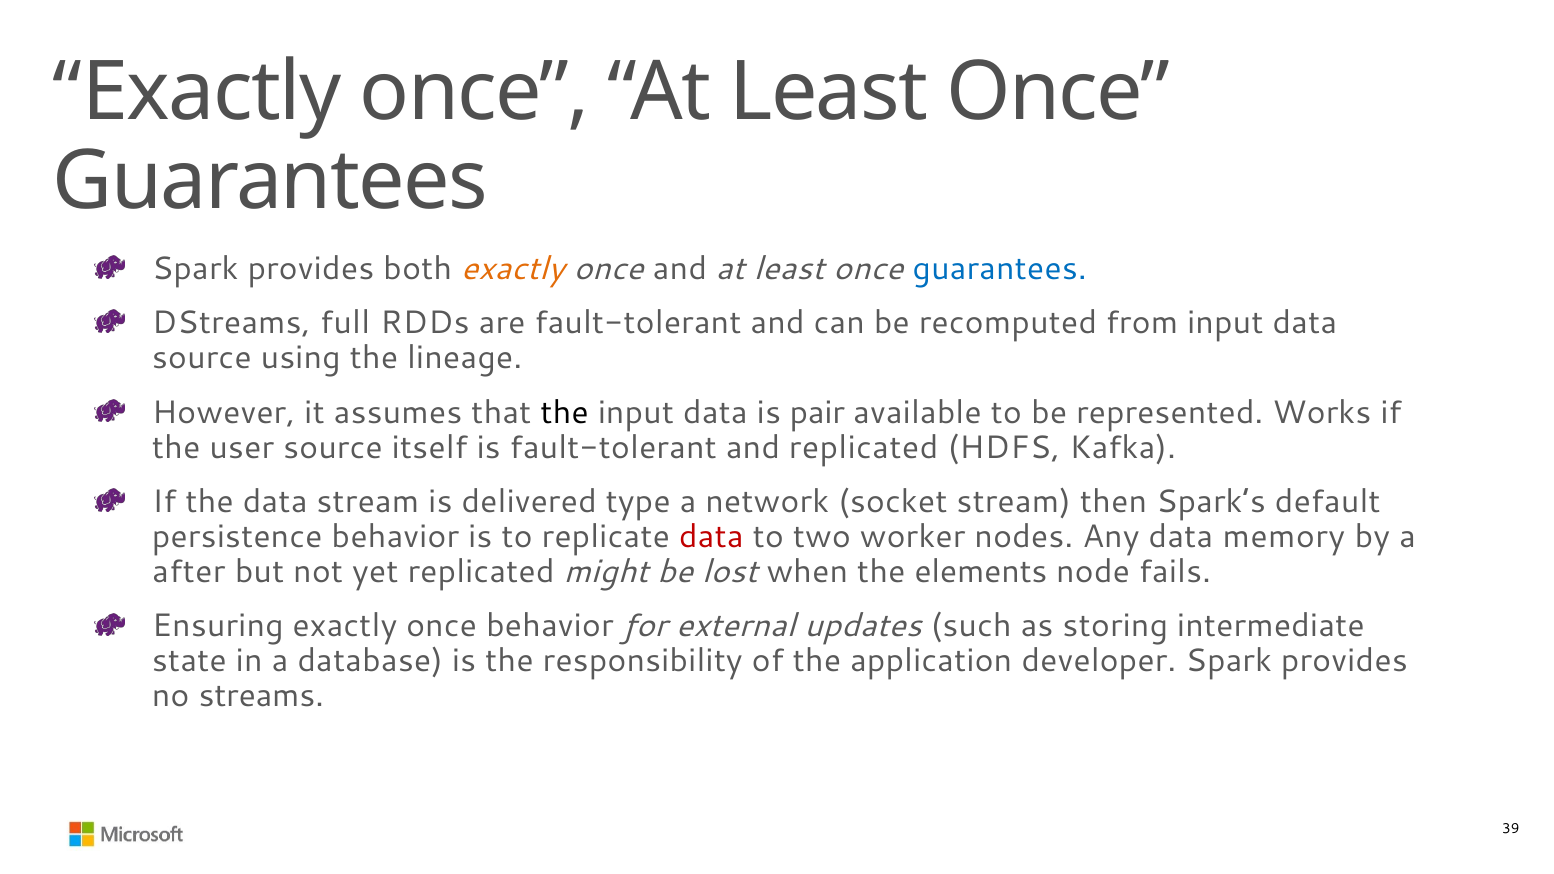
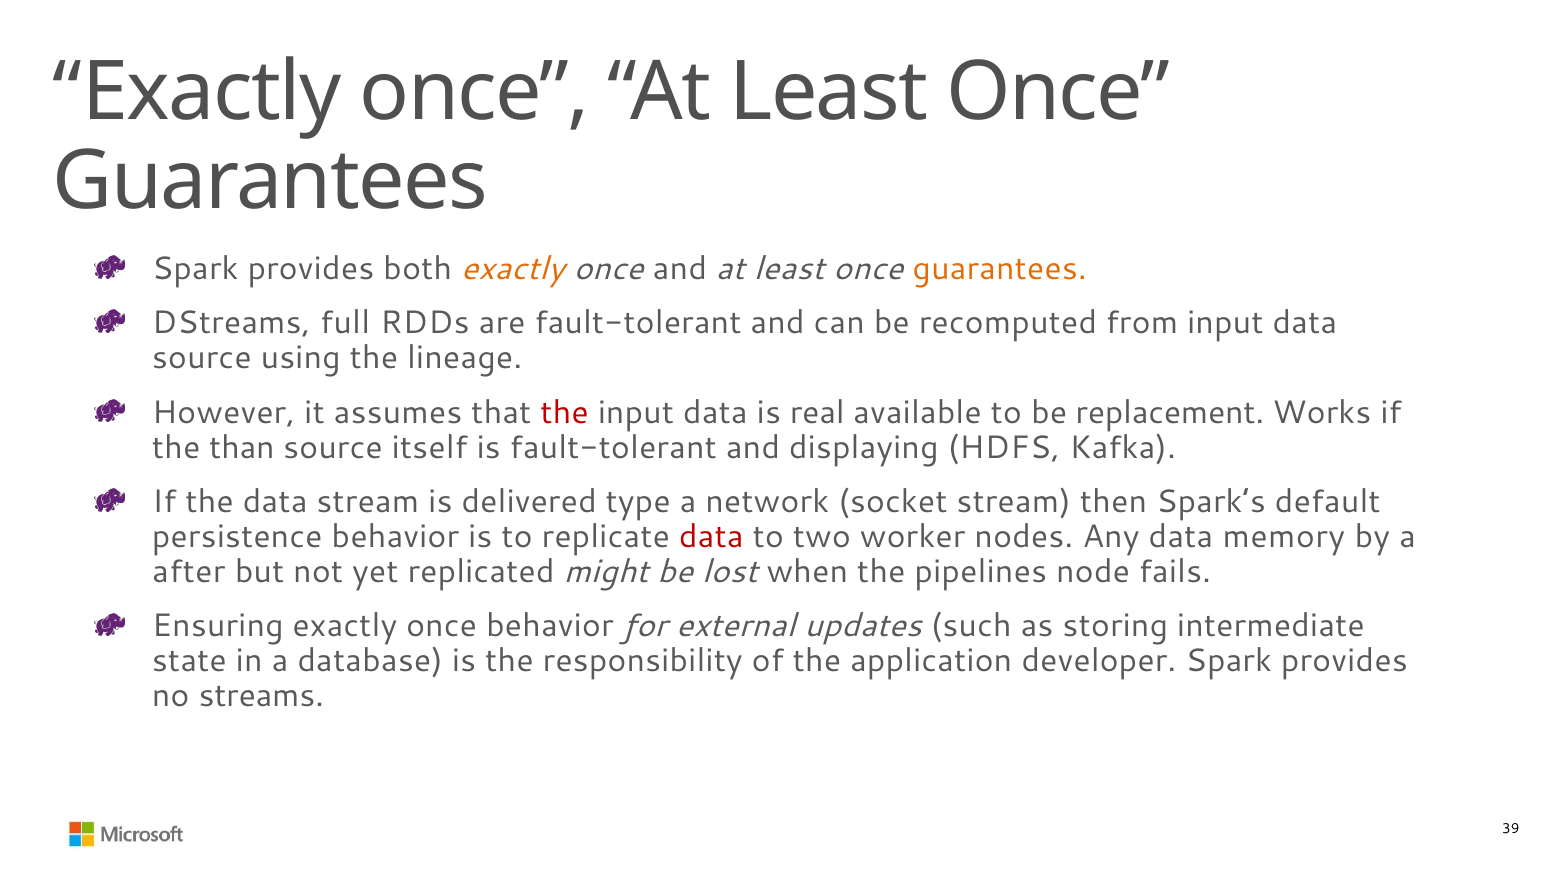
guarantees colour: blue -> orange (1000, 269)
the colour: black -> red (565, 413)
pair: pair -> real (817, 413)
represented: represented -> replacement (1170, 413)
user: user -> than (242, 448)
and replicated: replicated -> displaying (864, 448)
elements: elements -> pipelines (981, 572)
